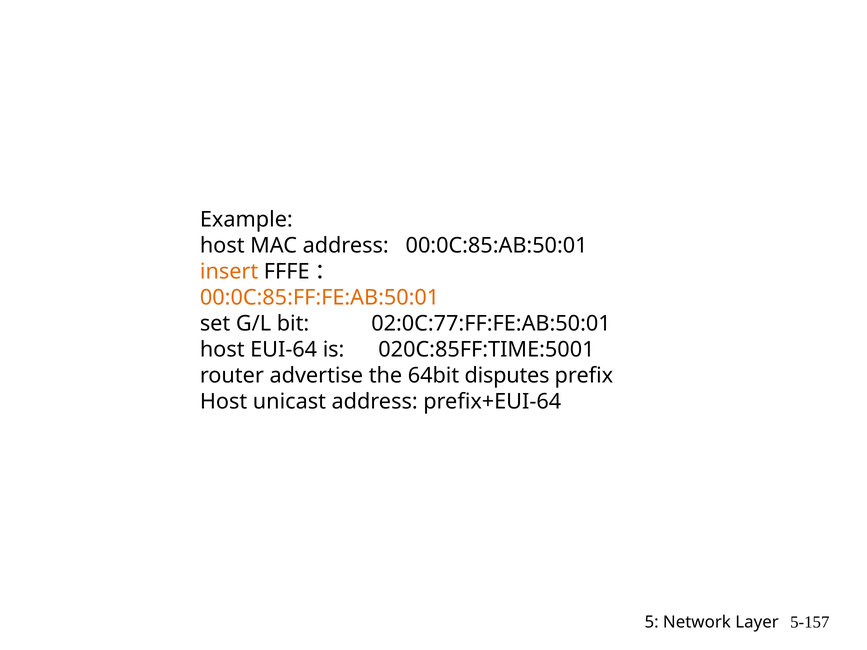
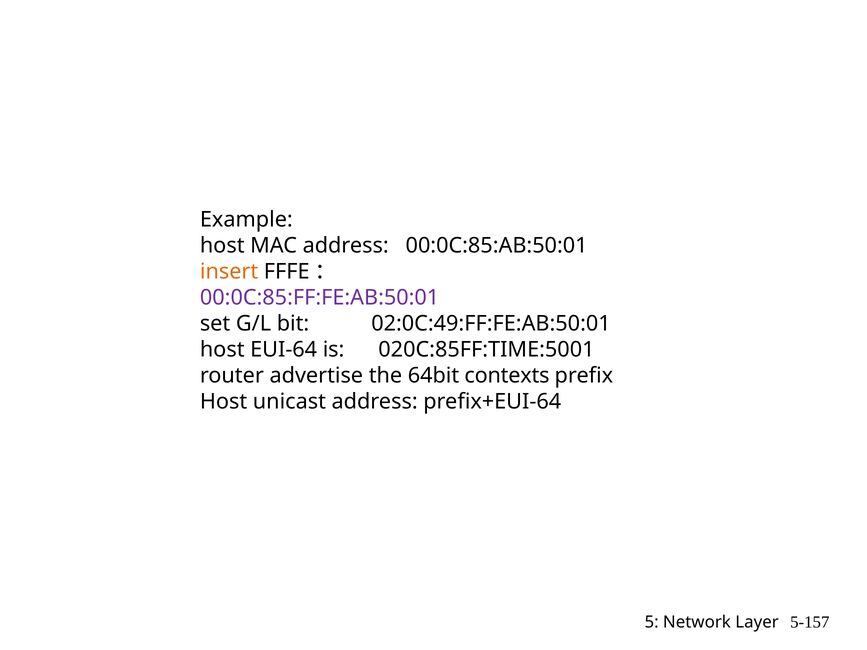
00:0C:85:FF:FE:AB:50:01 colour: orange -> purple (320, 298)
02:0C:77:FF:FE:AB:50:01: 02:0C:77:FF:FE:AB:50:01 -> 02:0C:49:FF:FE:AB:50:01 (491, 324)
disputes: disputes -> contexts (507, 376)
